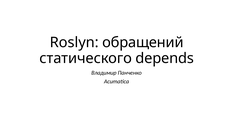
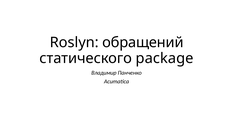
depends: depends -> package (165, 58)
